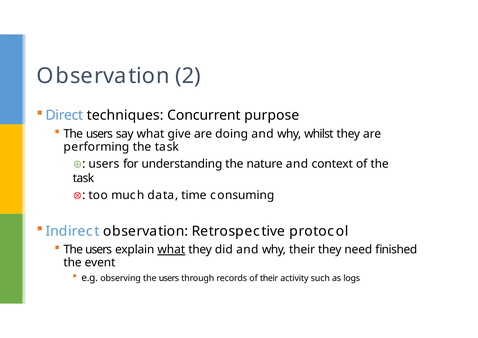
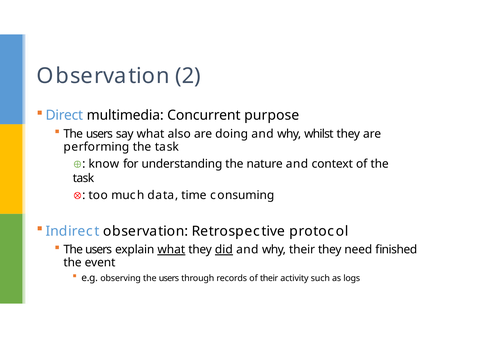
techniques: techniques -> multimedia (125, 115)
give: give -> also (179, 134)
users: users -> know (104, 164)
did underline: none -> present (224, 250)
